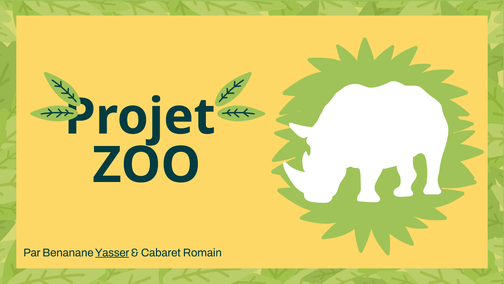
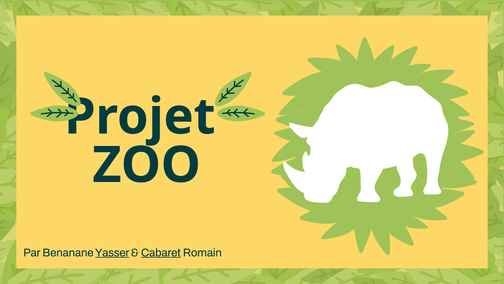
Cabaret underline: none -> present (161, 252)
